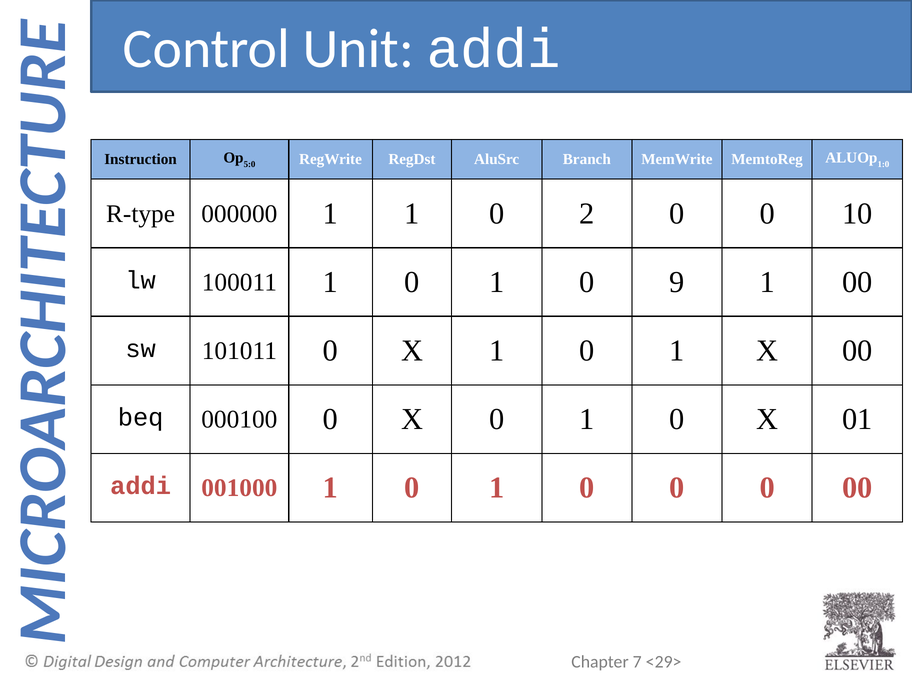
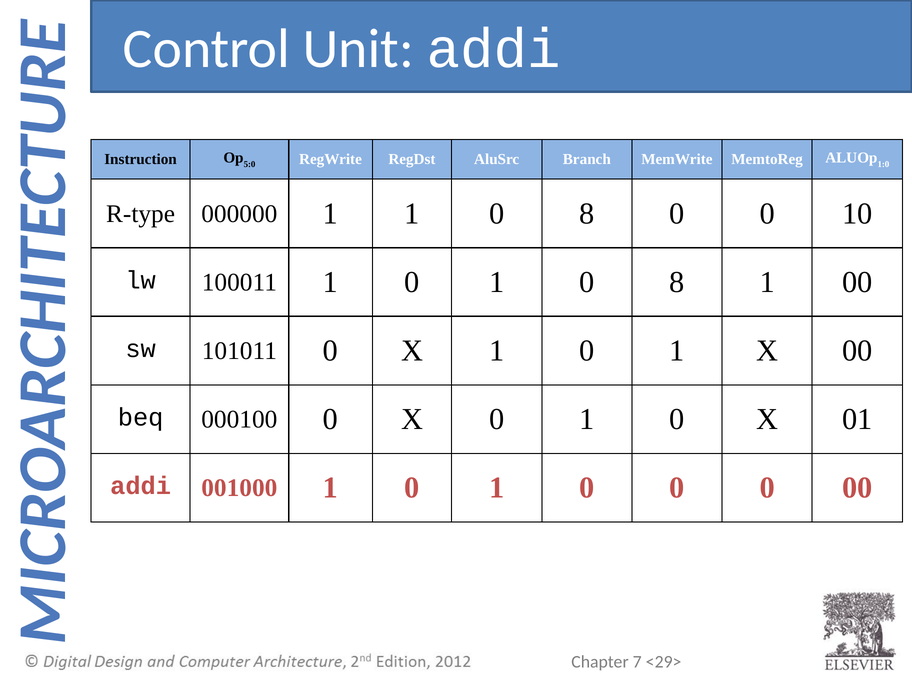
1 1 0 2: 2 -> 8 (587, 214)
0 1 0 9: 9 -> 8 (677, 282)
